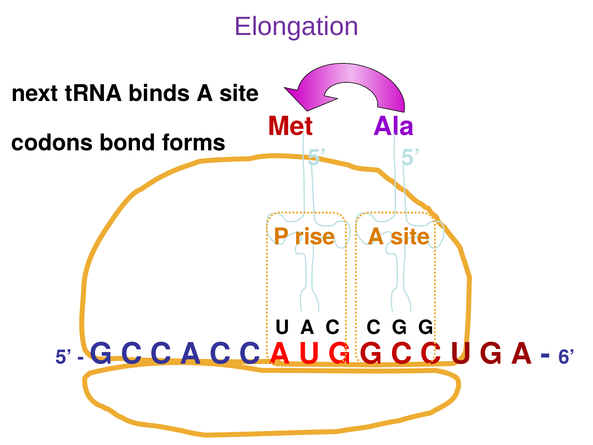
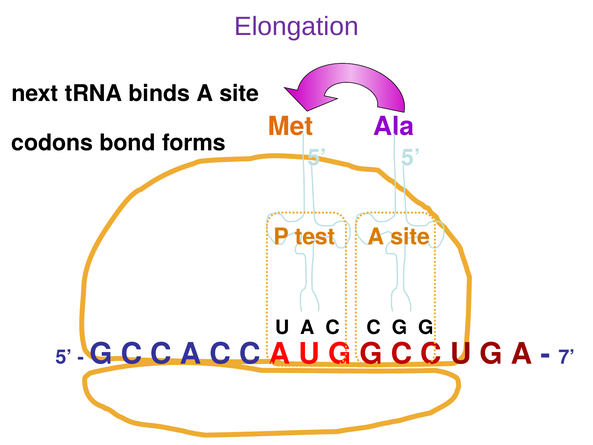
Met colour: red -> orange (290, 126)
rise: rise -> test (315, 237)
6: 6 -> 7 (567, 357)
